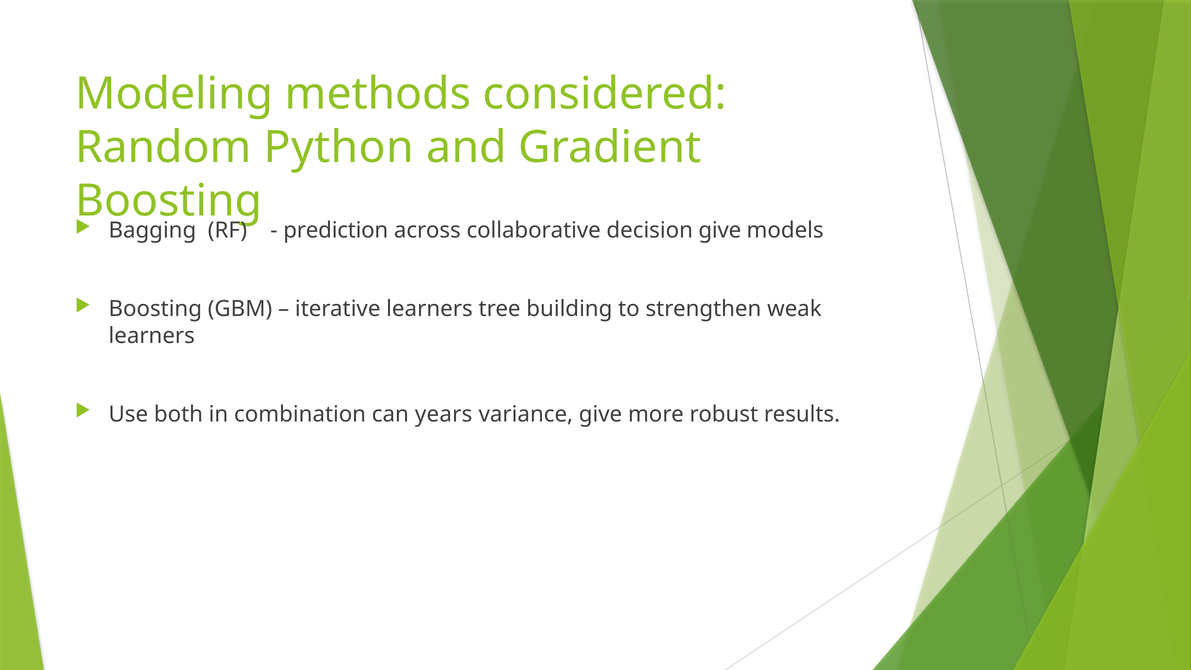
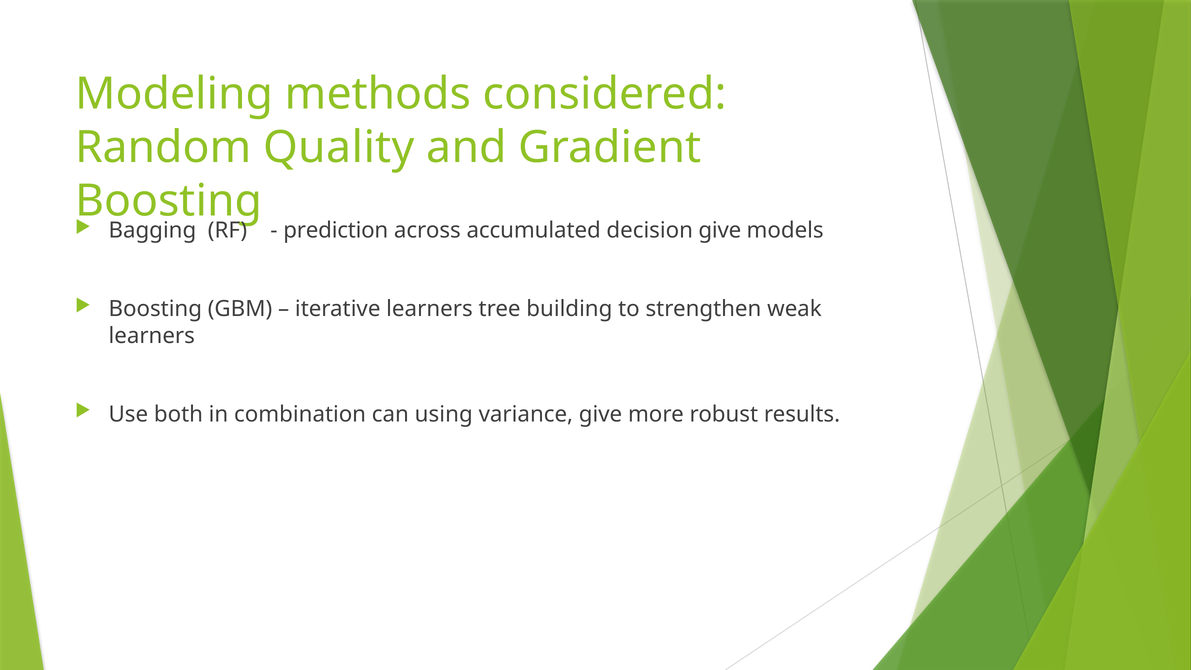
Python: Python -> Quality (339, 148)
collaborative: collaborative -> accumulated (534, 230)
years: years -> using (444, 414)
